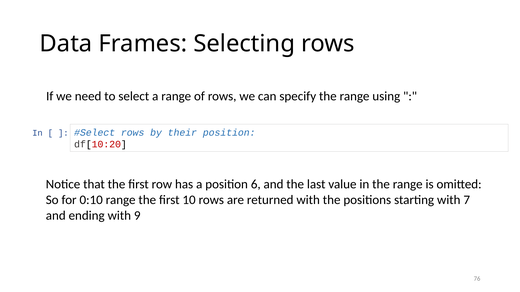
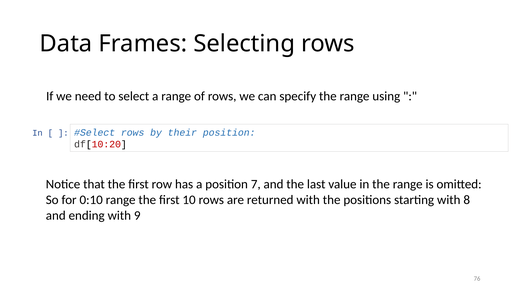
6: 6 -> 7 (256, 185)
7: 7 -> 8 (467, 200)
